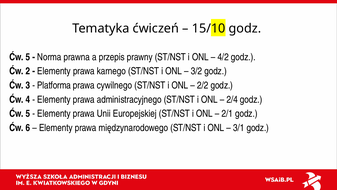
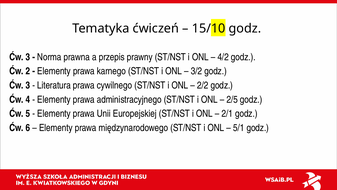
5: 5 -> 3 (28, 57)
Platforma: Platforma -> Literatura (54, 85)
2/4: 2/4 -> 2/5 (232, 99)
3/1: 3/1 -> 5/1 (239, 128)
